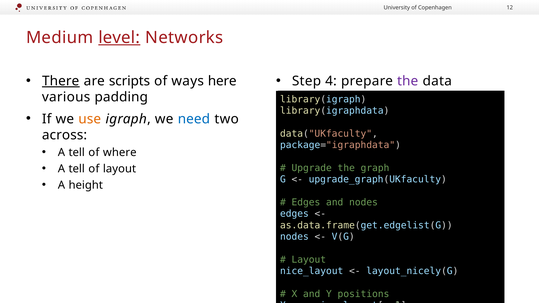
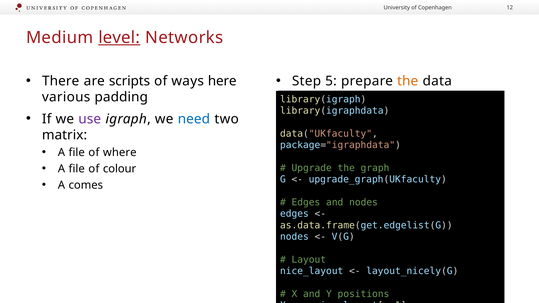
There underline: present -> none (61, 81)
4: 4 -> 5 (331, 81)
the colour: purple -> orange (408, 81)
use colour: orange -> purple (90, 119)
across: across -> matrix (65, 135)
tell: tell -> file (77, 153)
tell: tell -> file (77, 169)
of layout: layout -> colour (120, 169)
height: height -> comes (86, 185)
